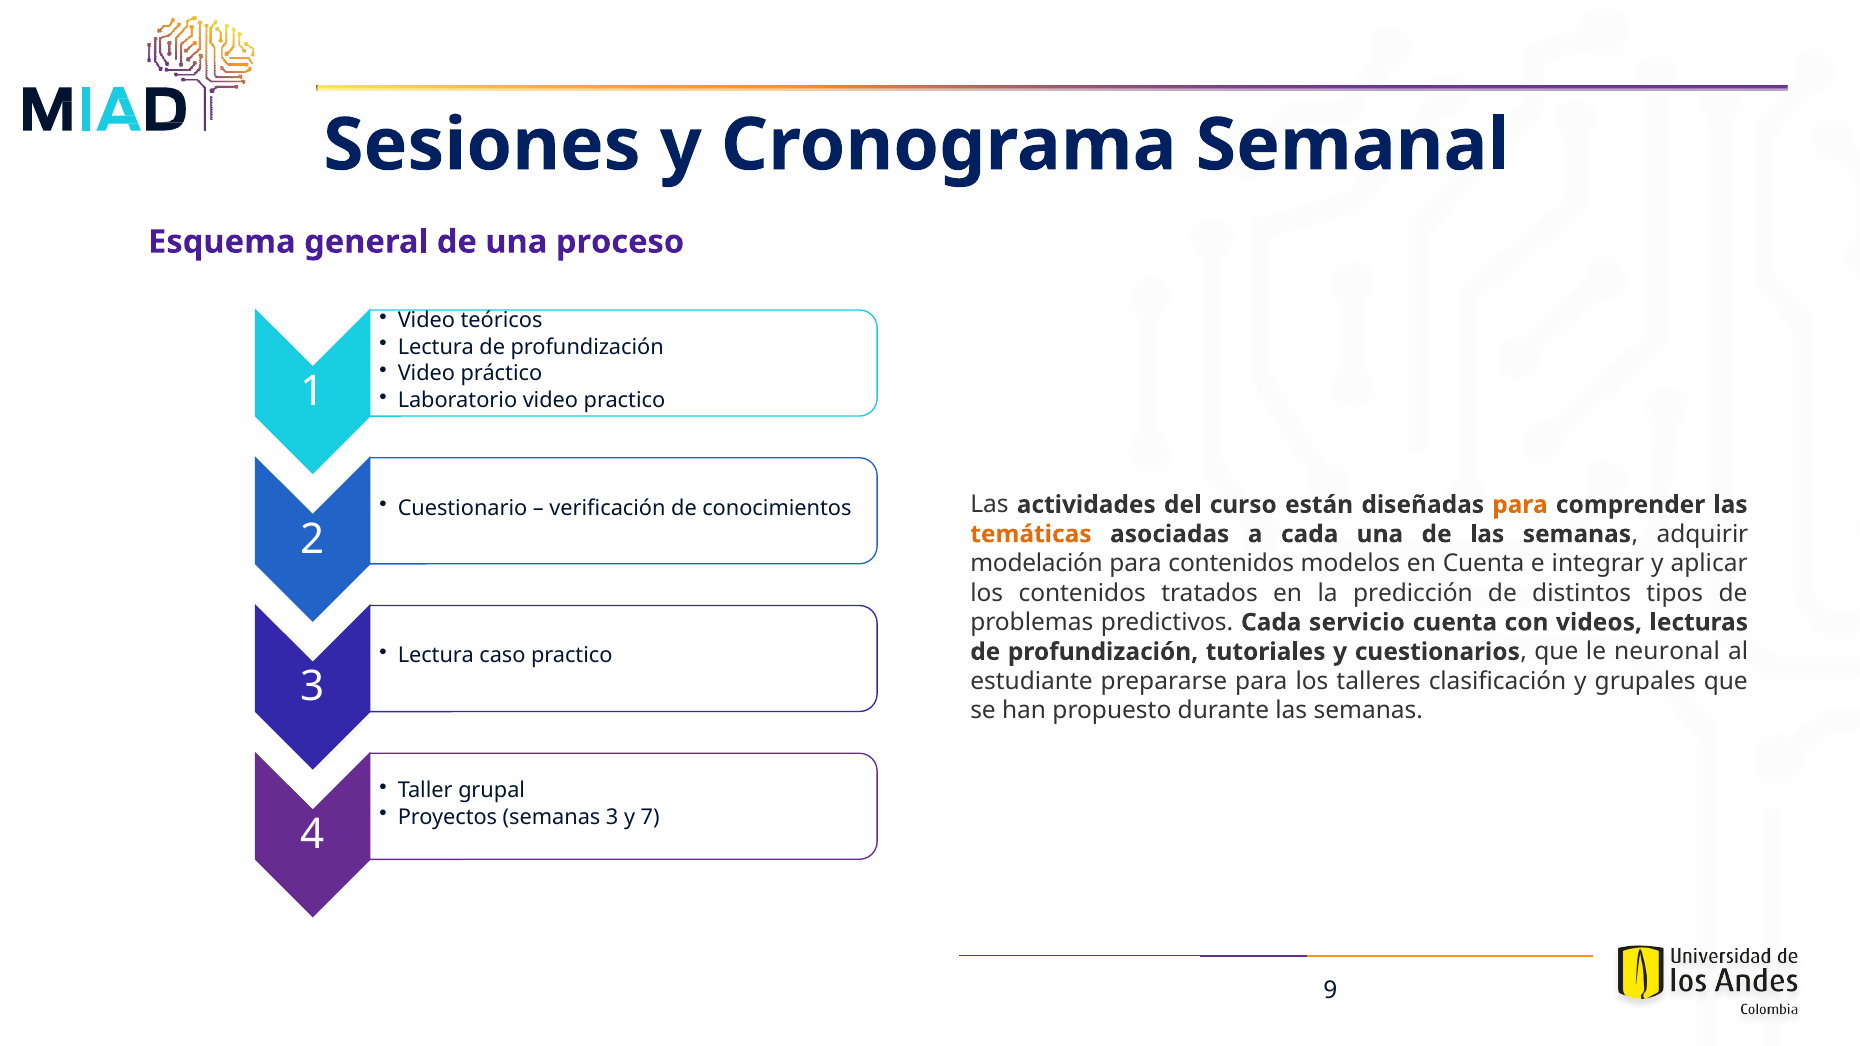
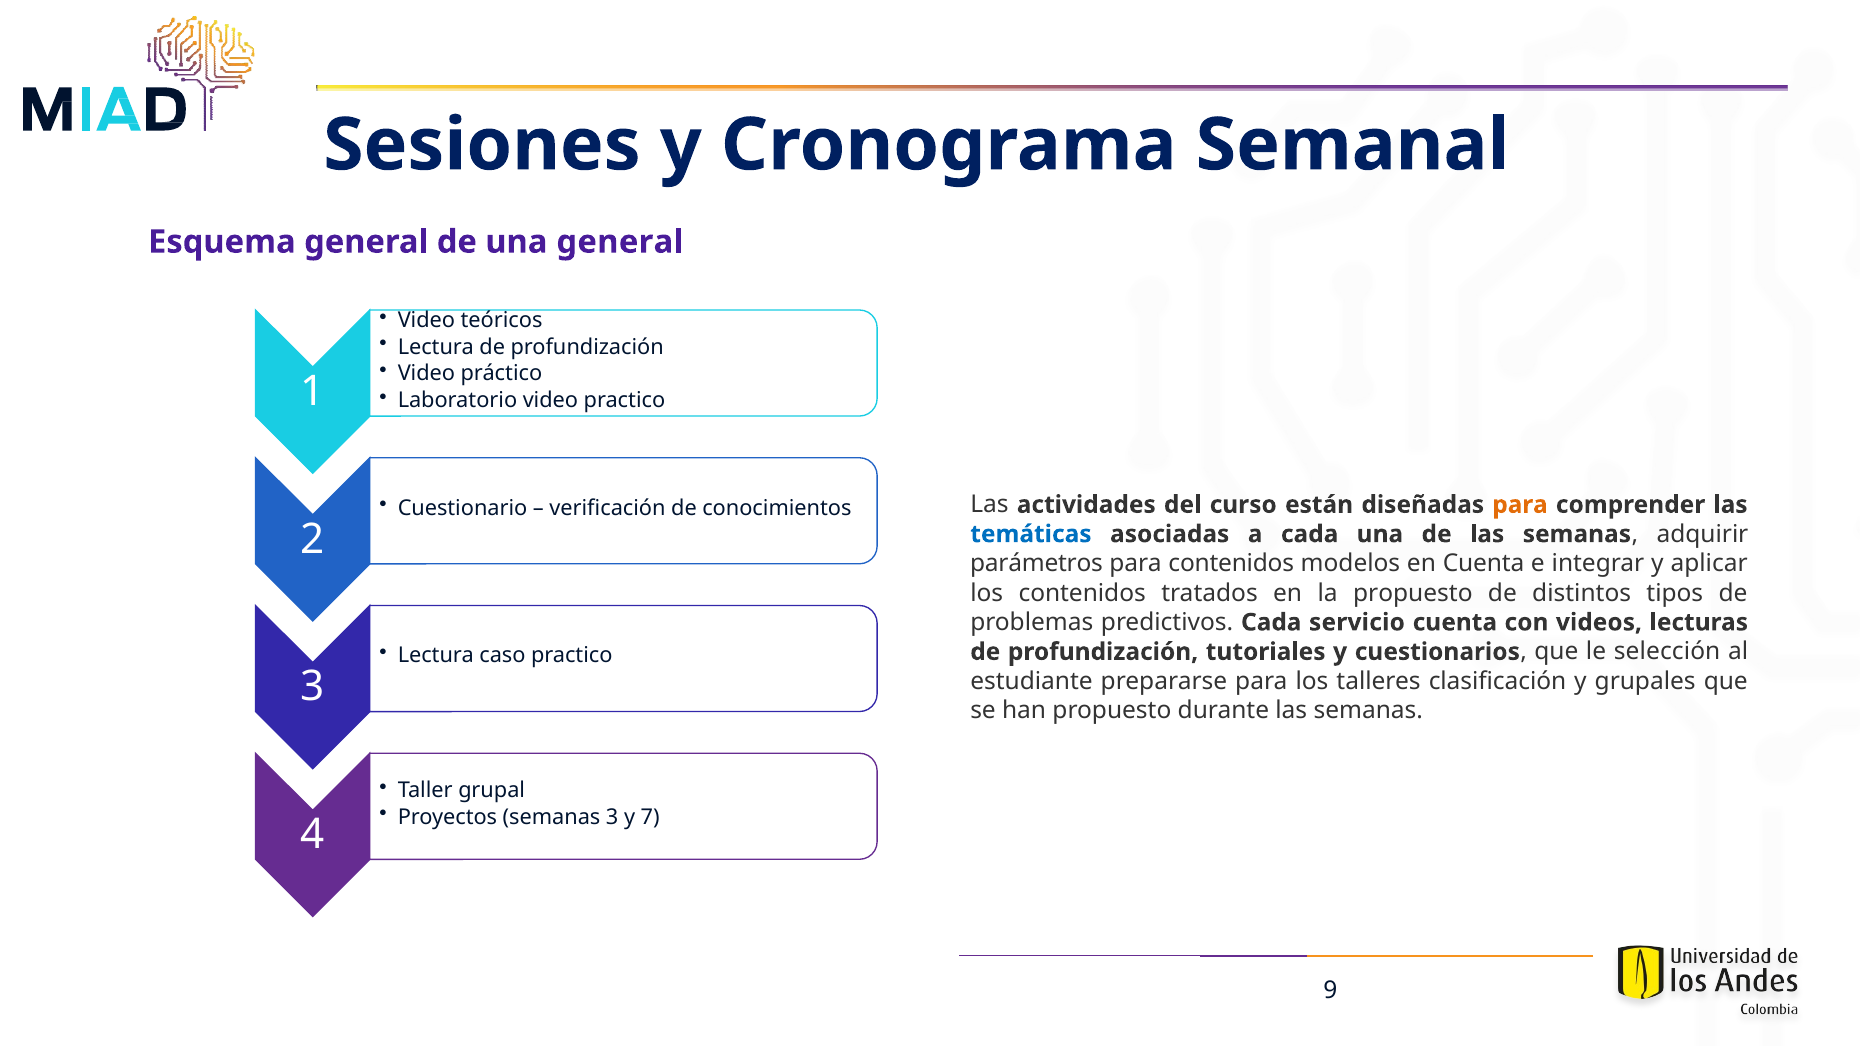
una proceso: proceso -> general (620, 242)
temáticas colour: orange -> blue (1031, 534)
modelación: modelación -> parámetros (1037, 563)
la predicción: predicción -> propuesto (1413, 593)
neuronal: neuronal -> selección (1667, 652)
